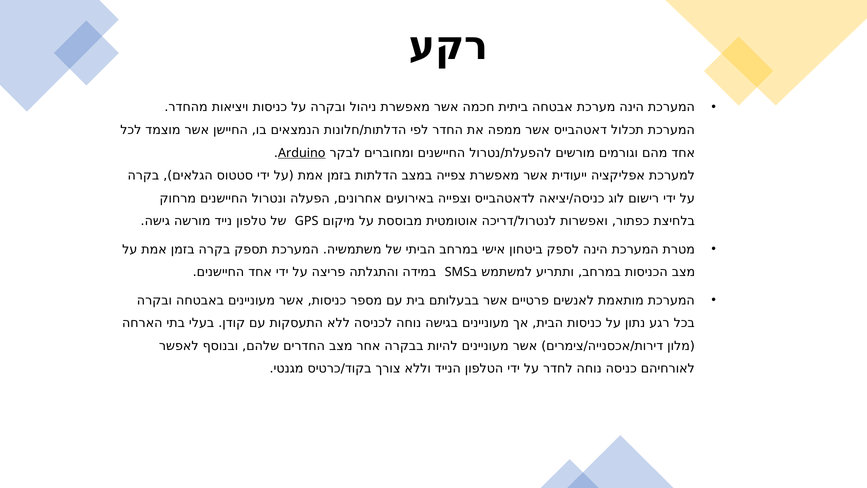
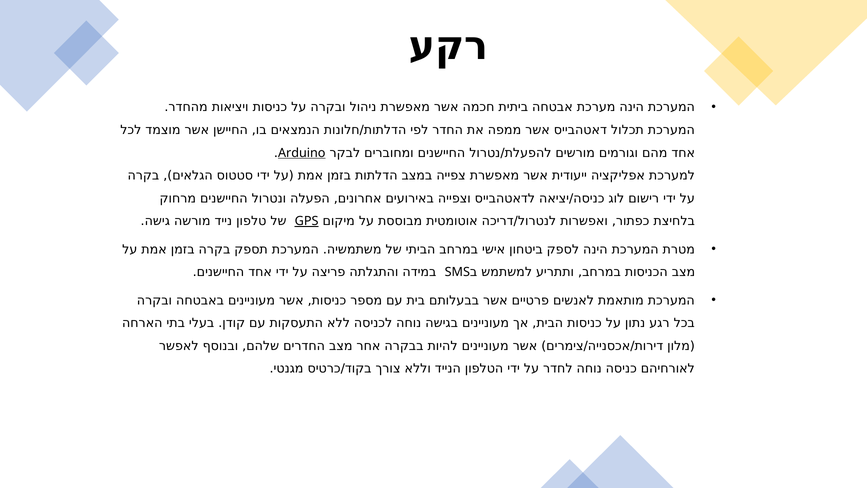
GPS underline: none -> present (307, 221)
